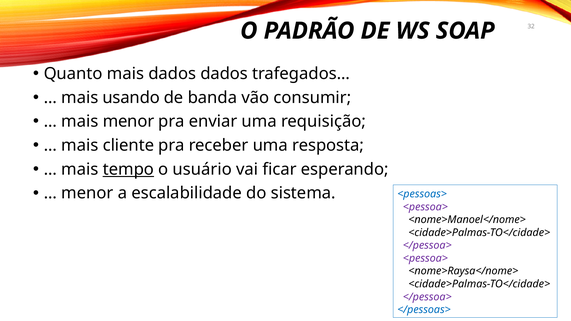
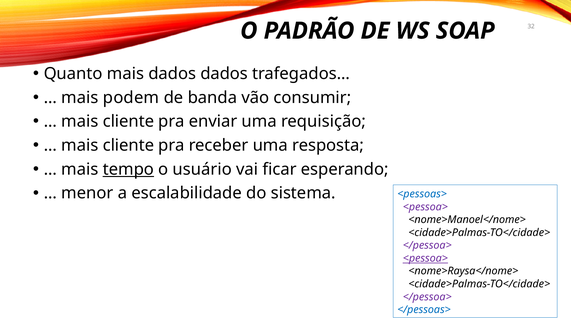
usando: usando -> podem (131, 98)
menor: menor -> cliente (128, 122)
<pessoa> underline: none -> present (425, 258)
